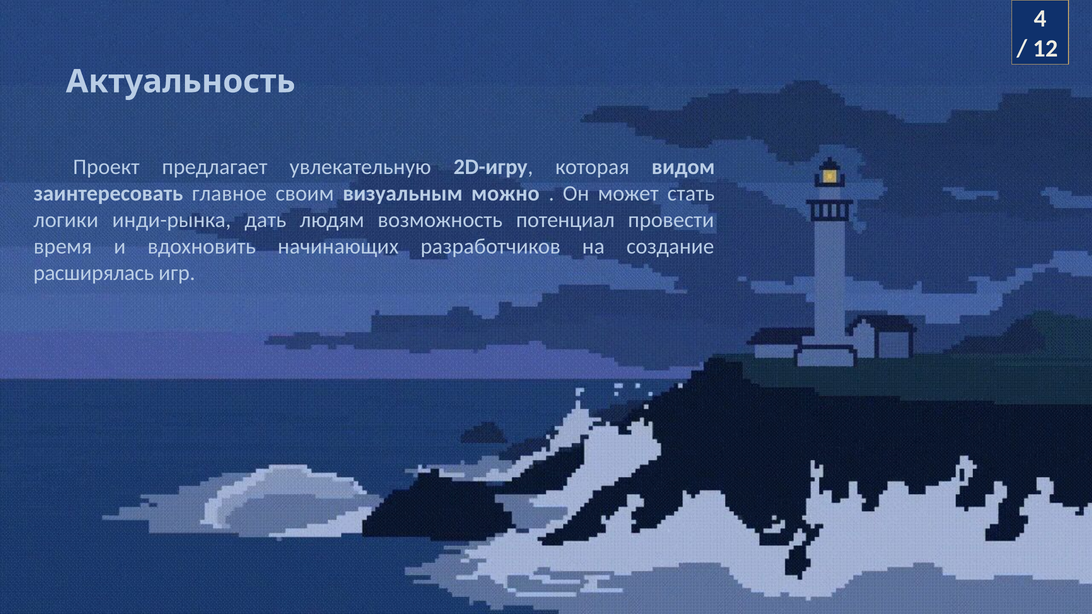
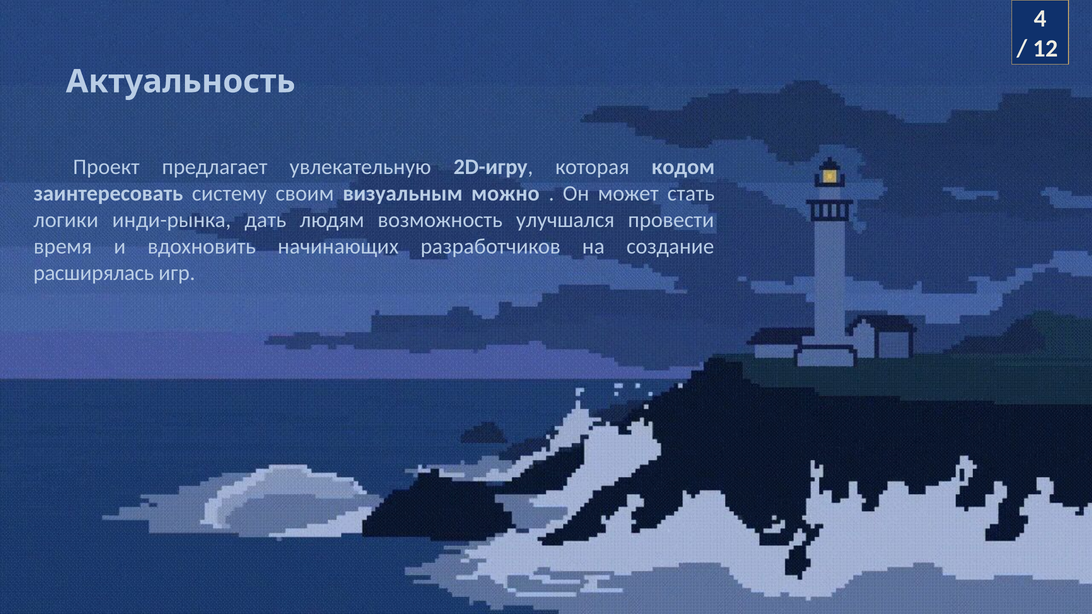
видом: видом -> кодом (683, 167)
главное: главное -> систему (229, 194)
потенциал: потенциал -> улучшался (565, 220)
